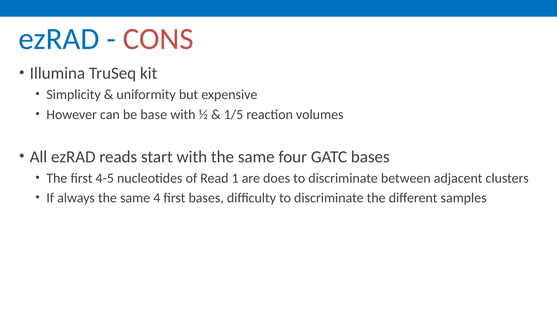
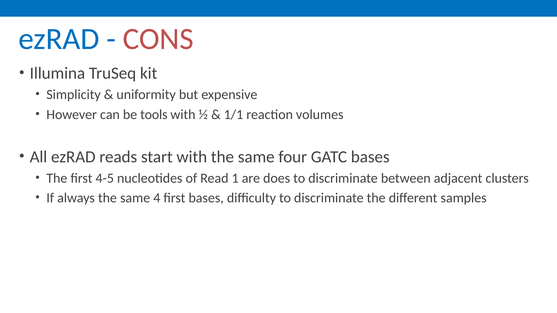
base: base -> tools (154, 115)
1/5: 1/5 -> 1/1 (234, 115)
